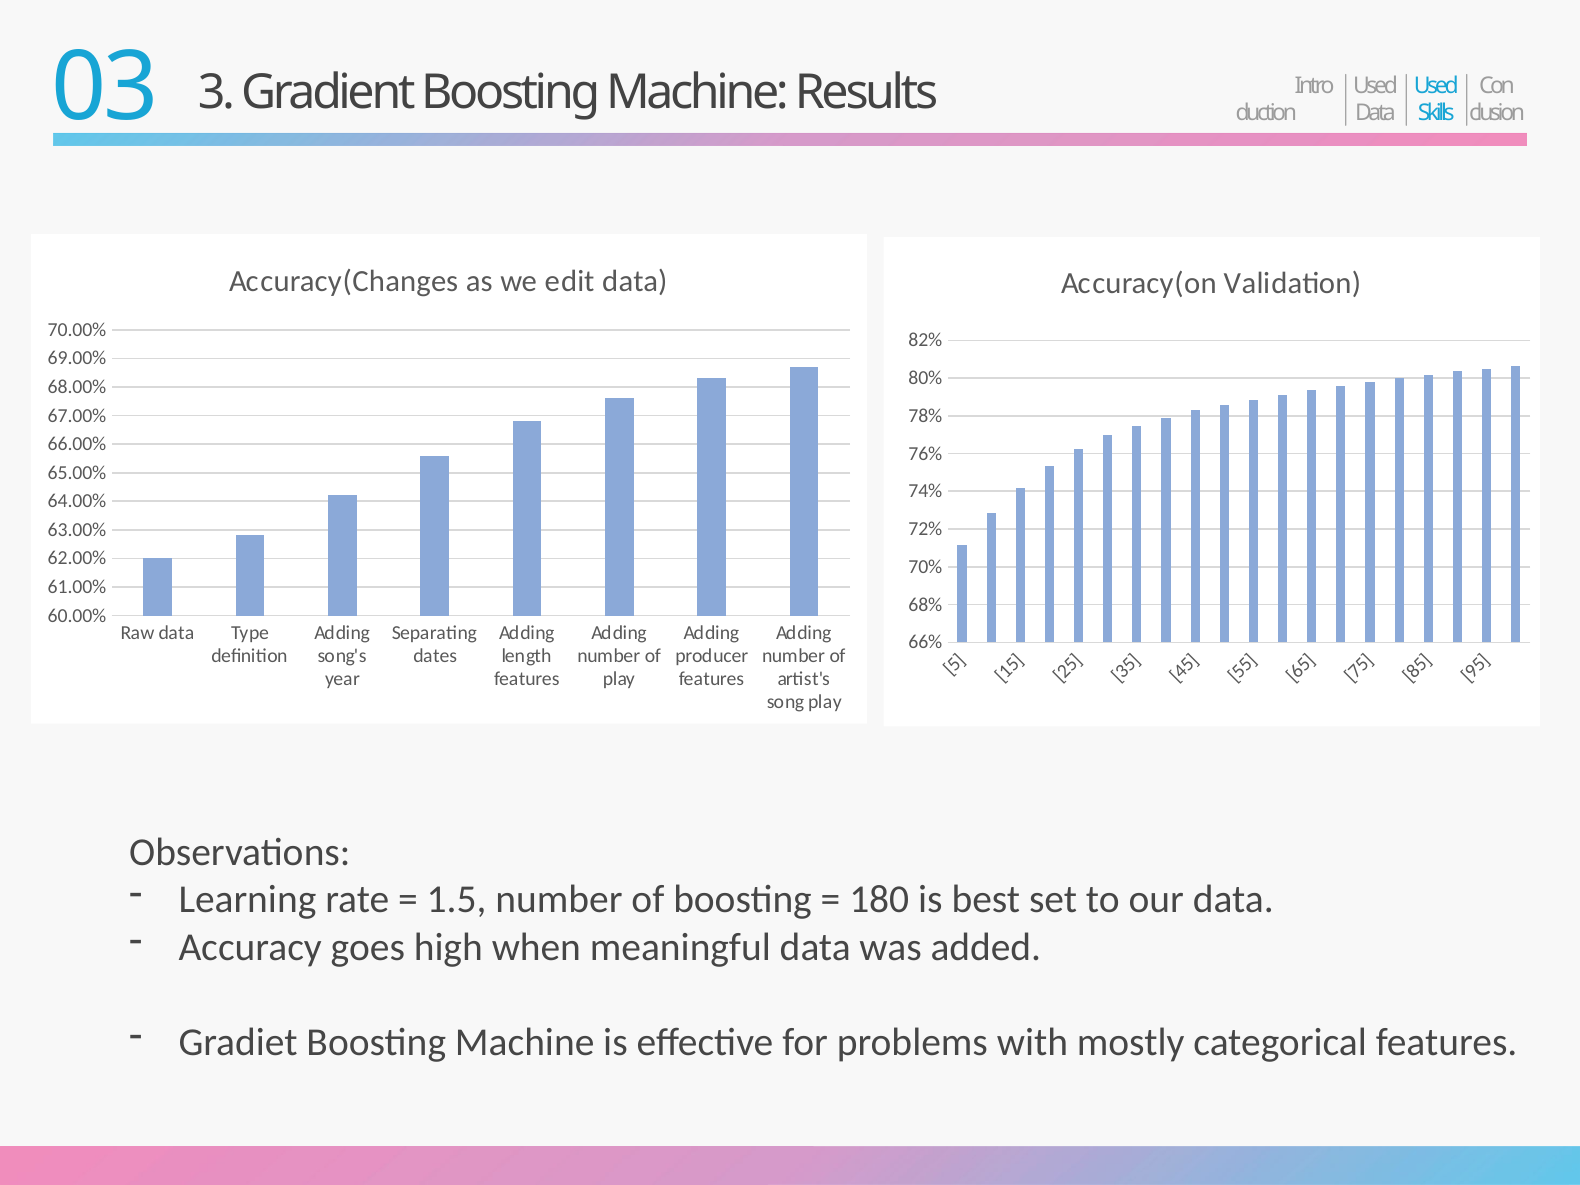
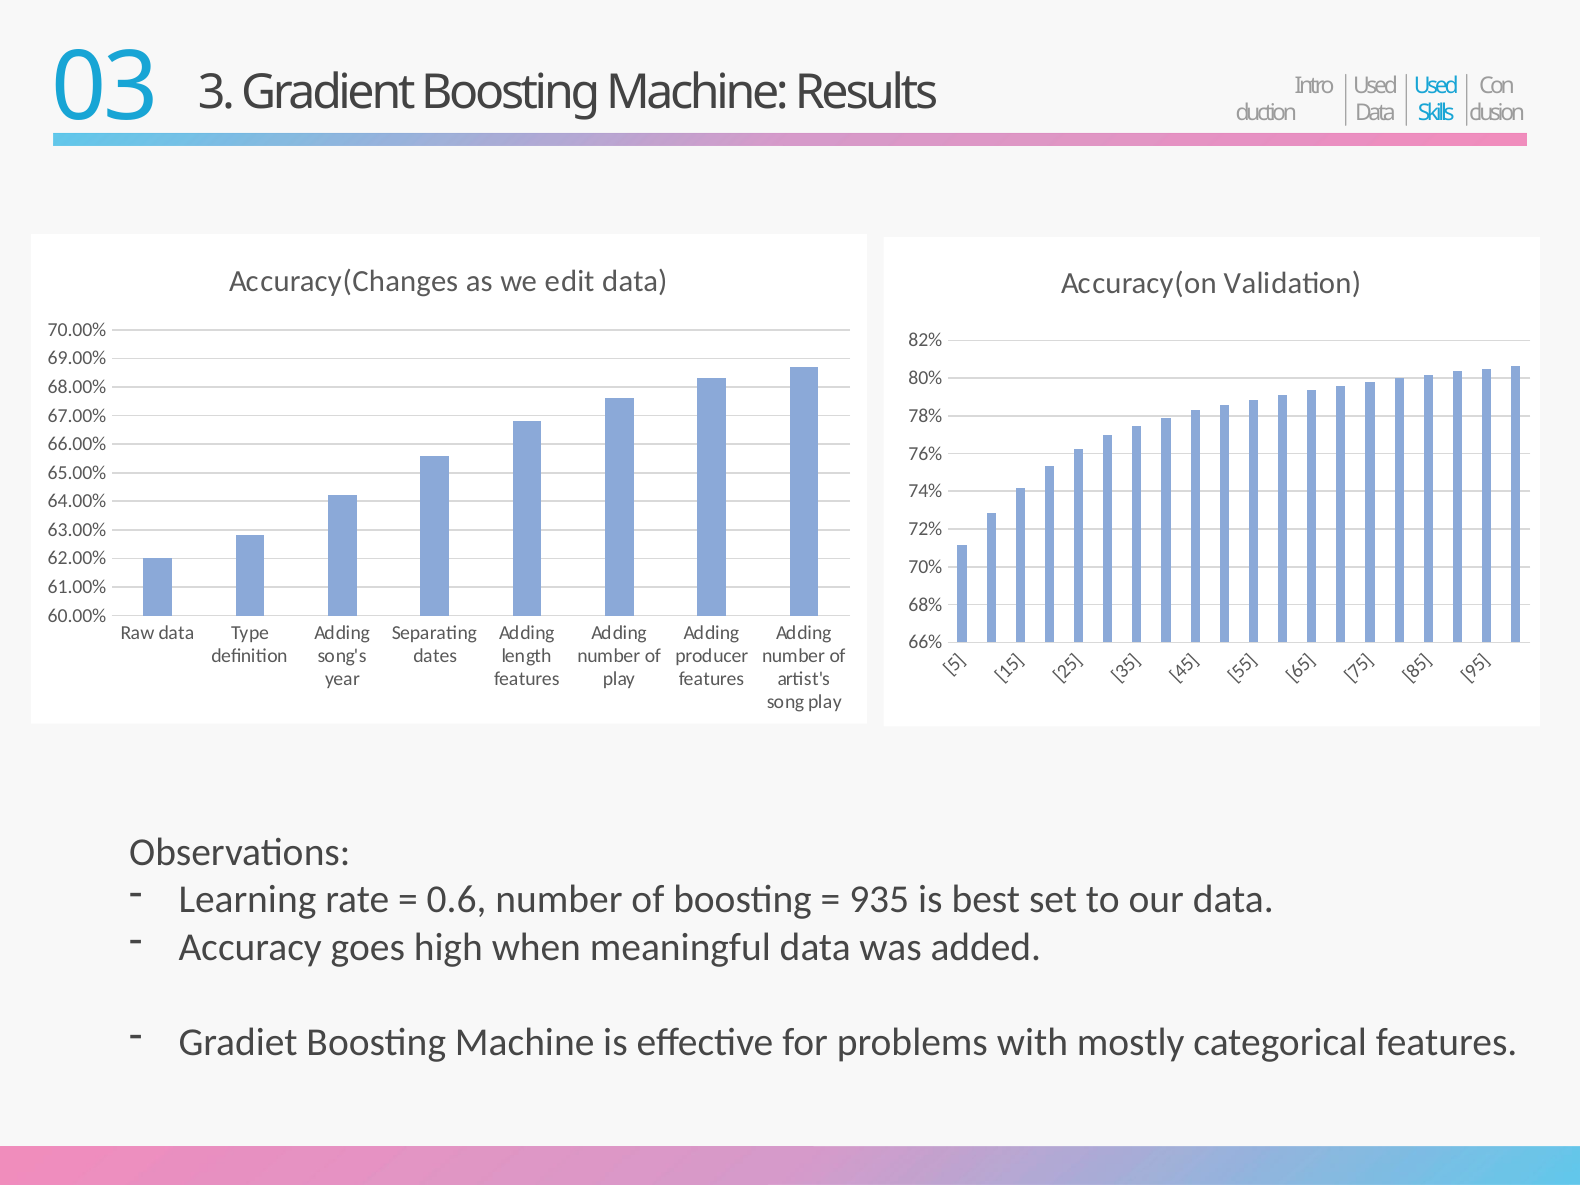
1.5: 1.5 -> 0.6 (457, 900)
180: 180 -> 935 (879, 900)
